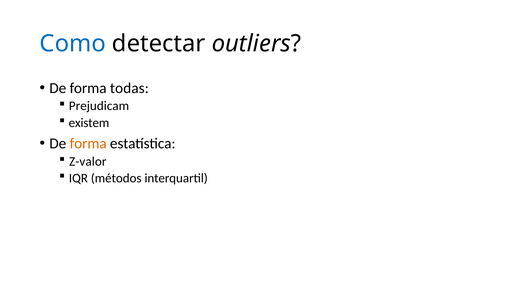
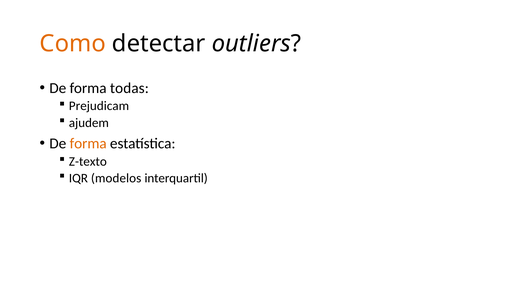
Como colour: blue -> orange (73, 44)
existem: existem -> ajudem (89, 123)
Z-valor: Z-valor -> Z-texto (88, 161)
métodos: métodos -> modelos (116, 178)
